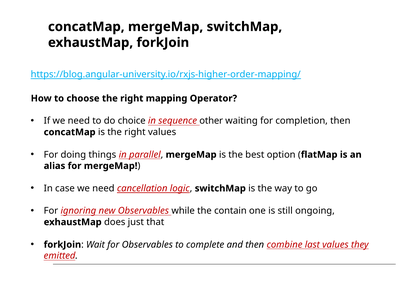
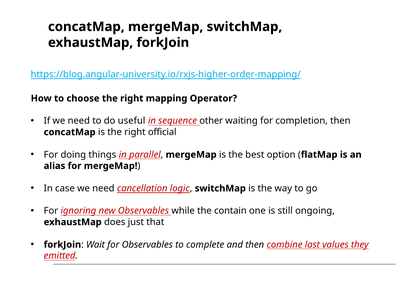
choice: choice -> useful (132, 121)
right values: values -> official (162, 132)
